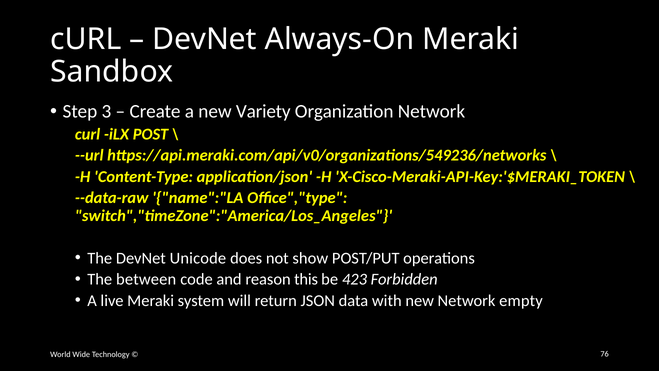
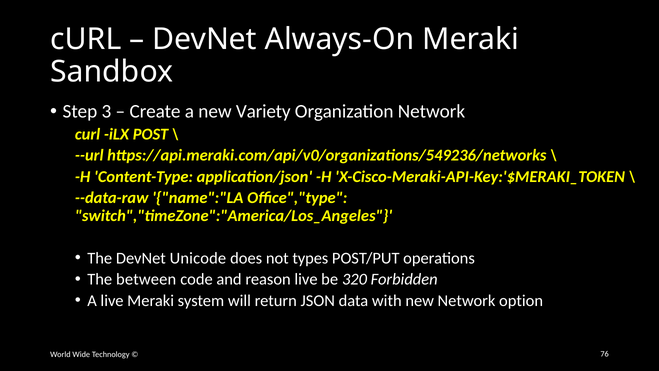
show: show -> types (310, 258)
reason this: this -> live (306, 279)
423: 423 -> 320 (354, 279)
empty: empty -> option (521, 300)
